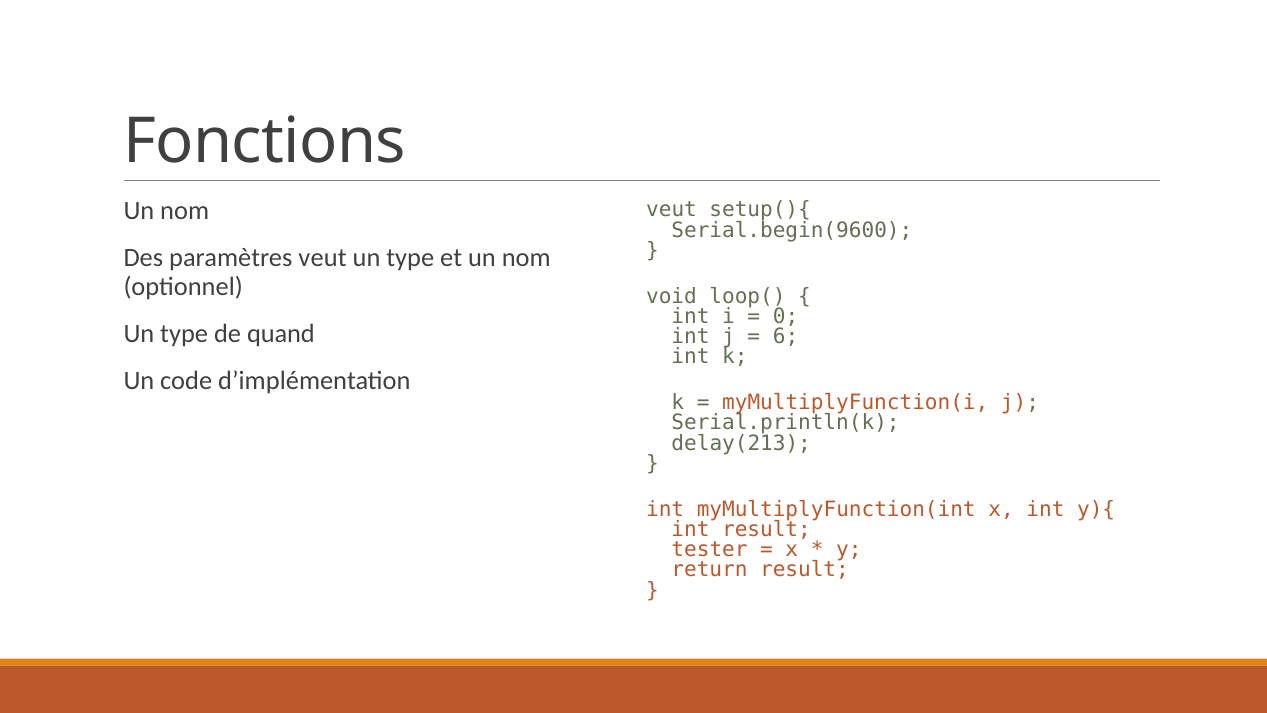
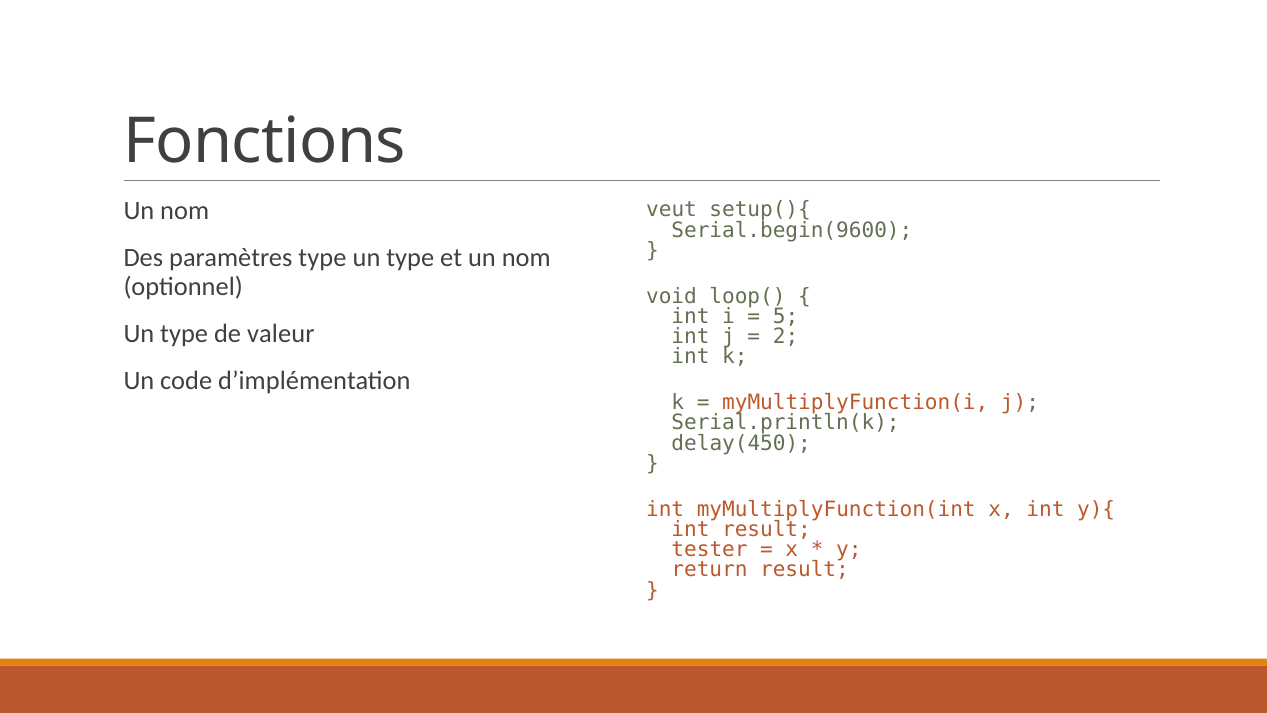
paramètres veut: veut -> type (323, 258)
0: 0 -> 5 (786, 316)
quand: quand -> valeur (281, 333)
6: 6 -> 2 (786, 337)
delay(213: delay(213 -> delay(450 (741, 443)
